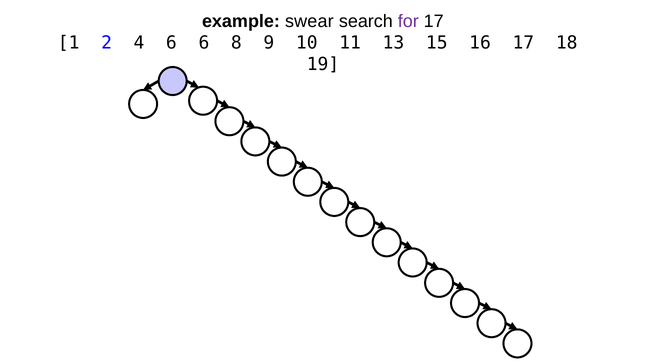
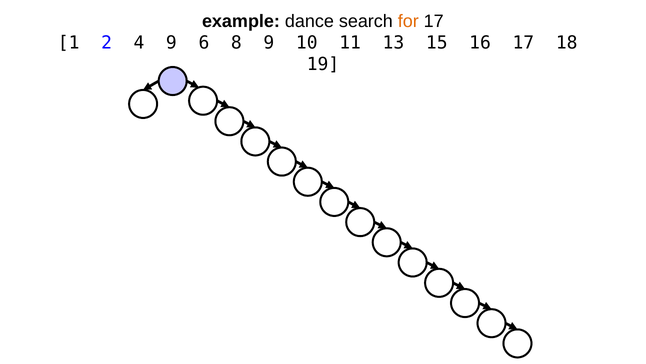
swear: swear -> dance (309, 21)
for colour: purple -> orange (408, 21)
4 6: 6 -> 9 (171, 43)
